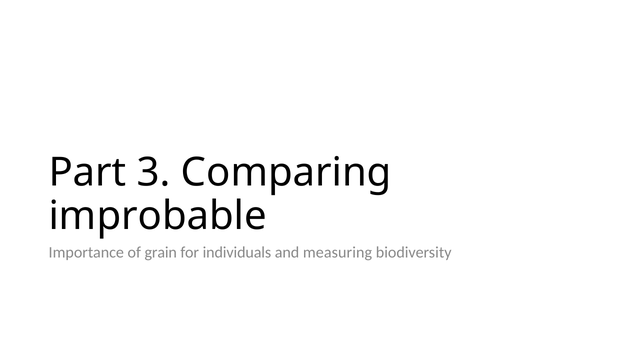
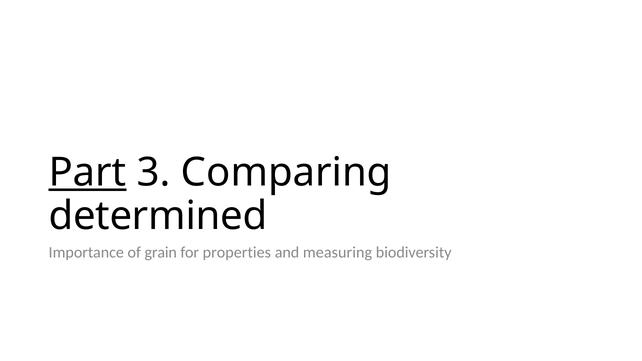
Part underline: none -> present (88, 173)
improbable: improbable -> determined (158, 216)
individuals: individuals -> properties (237, 253)
